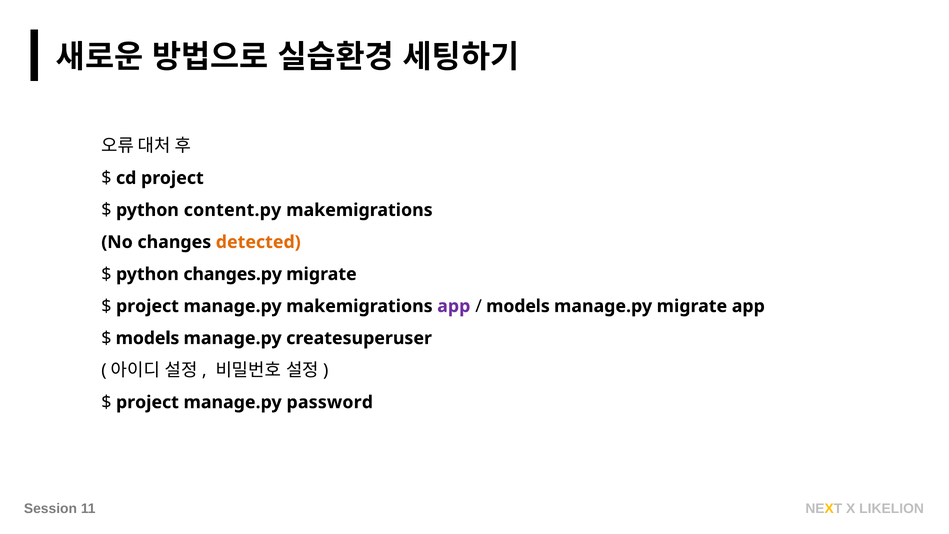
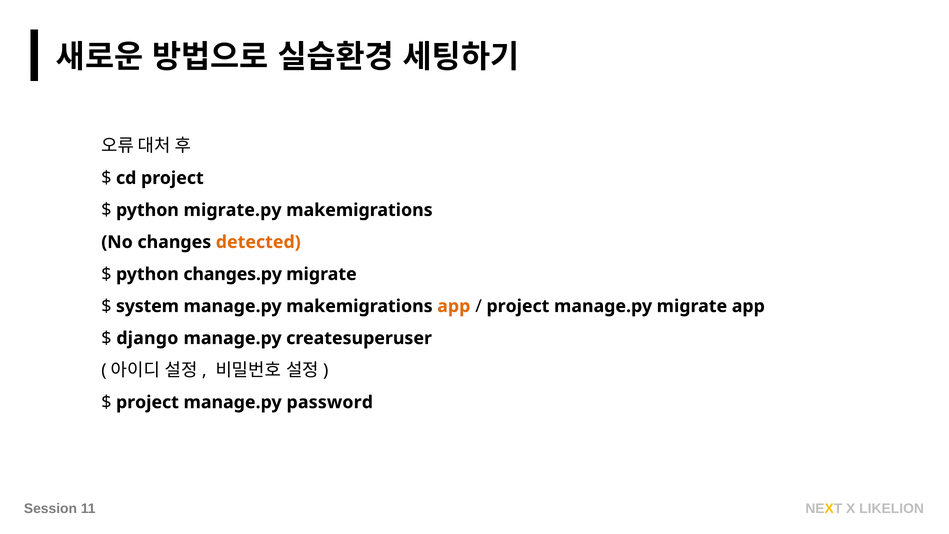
content.py: content.py -> migrate.py (233, 210)
project: project -> system (147, 306)
app colour: purple -> orange (454, 306)
models: models -> project (518, 306)
models: models -> django (147, 338)
